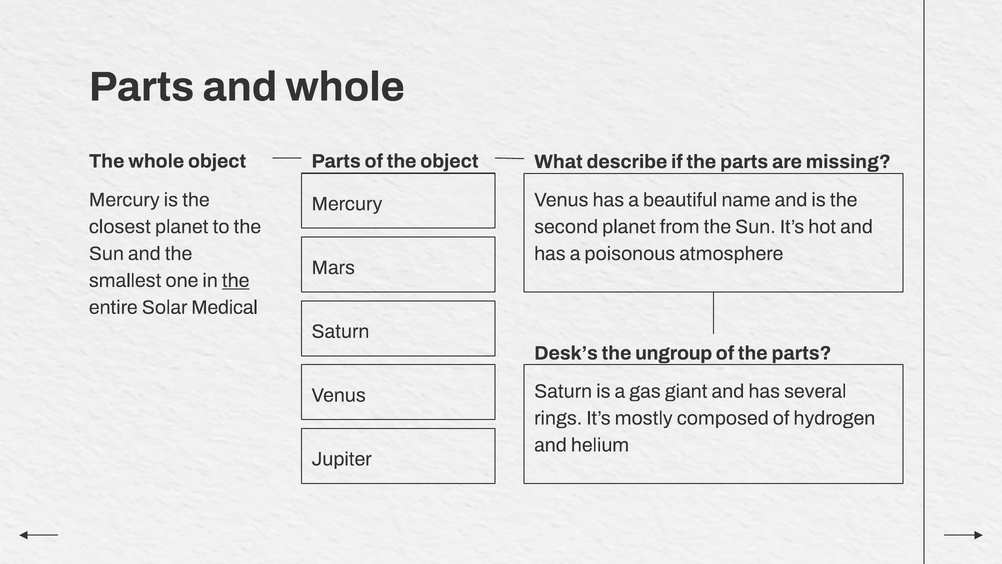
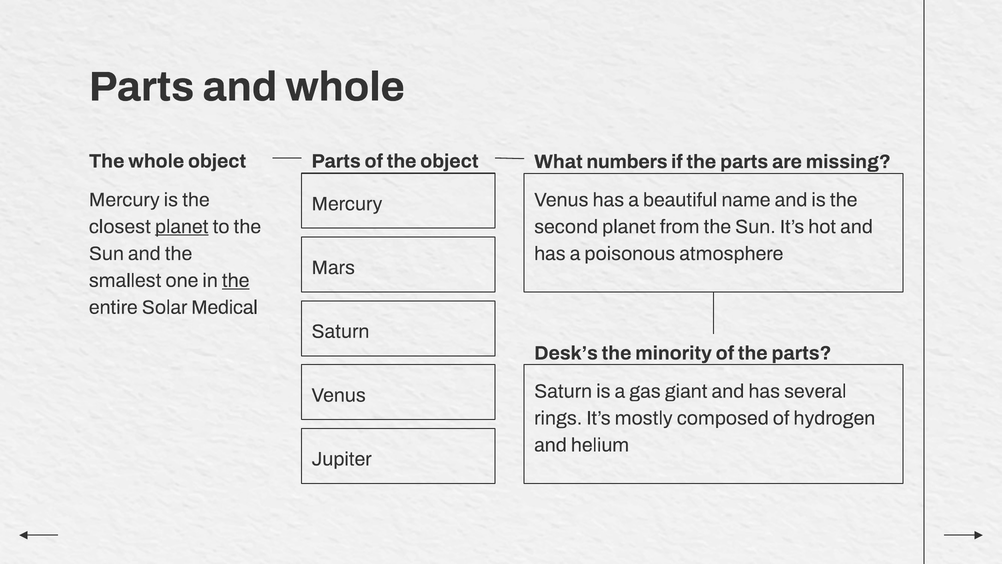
describe: describe -> numbers (627, 162)
planet underline: none -> present (182, 227)
ungroup: ungroup -> minority (674, 353)
